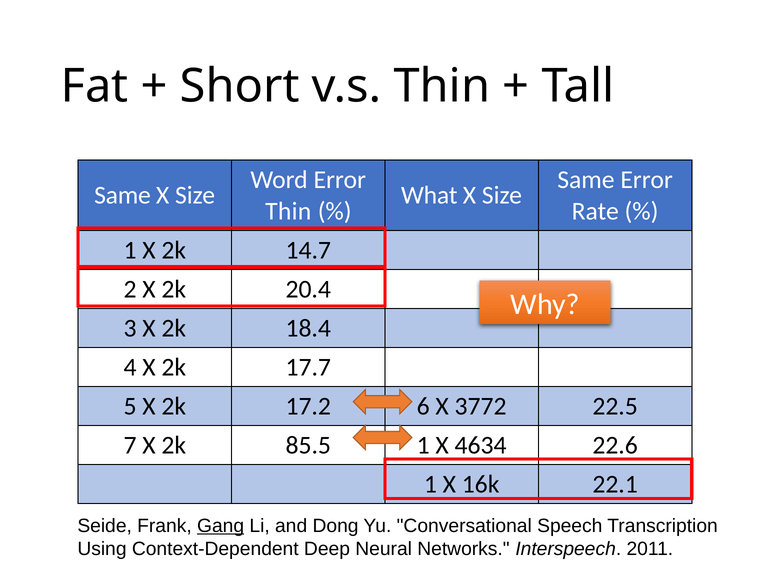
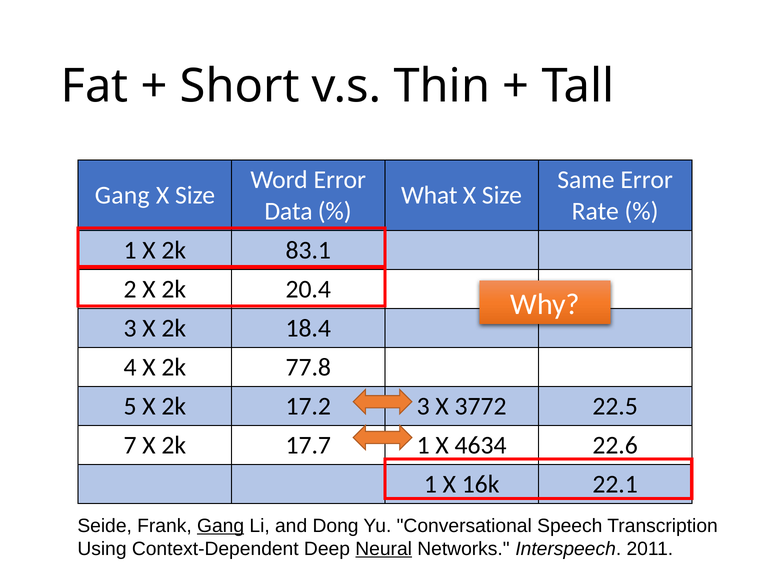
Same: Same -> Gang (122, 196)
Thin: Thin -> Data (289, 211)
14.7: 14.7 -> 83.1 (308, 250)
17.7: 17.7 -> 77.8 (308, 367)
17.2 6: 6 -> 3 (423, 406)
85.5: 85.5 -> 17.7 (308, 445)
Neural underline: none -> present (384, 549)
